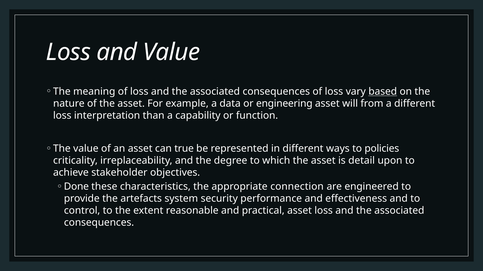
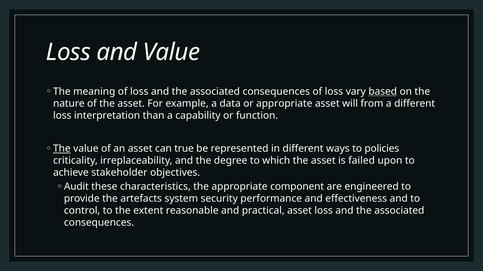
or engineering: engineering -> appropriate (284, 104)
The underline: none -> present (62, 149)
detail: detail -> failed (362, 161)
Done: Done -> Audit (76, 187)
connection: connection -> component (297, 187)
